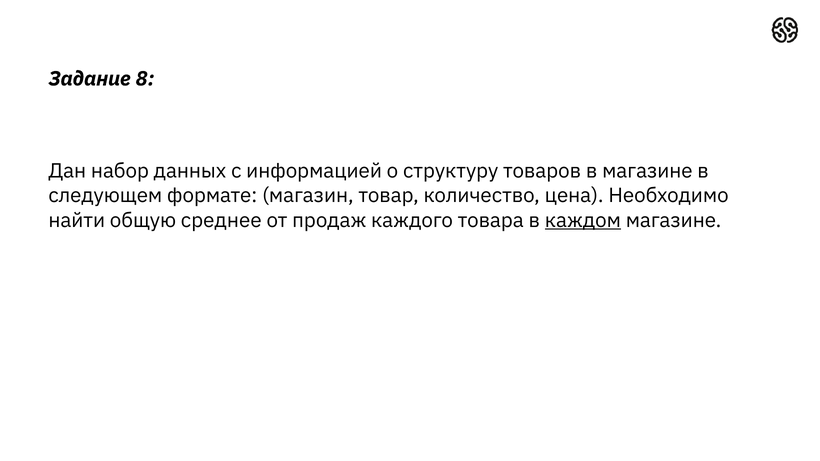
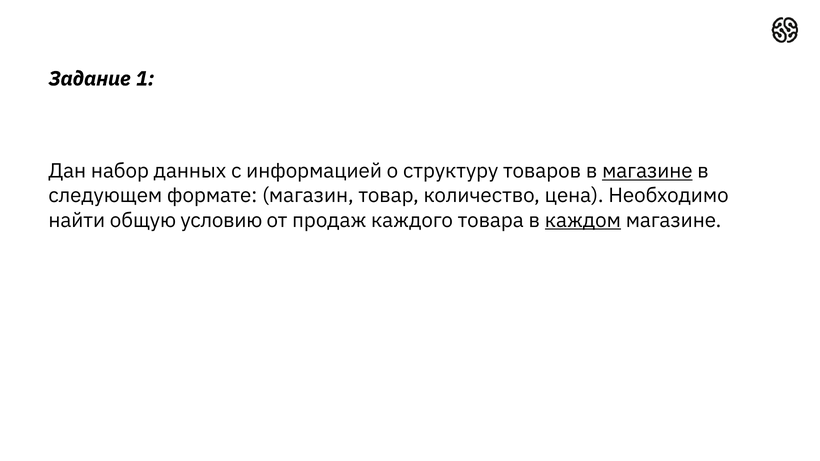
8: 8 -> 1 (145, 79)
магазине underline: none -> present (647, 171)
среднее: среднее -> условию (221, 220)
